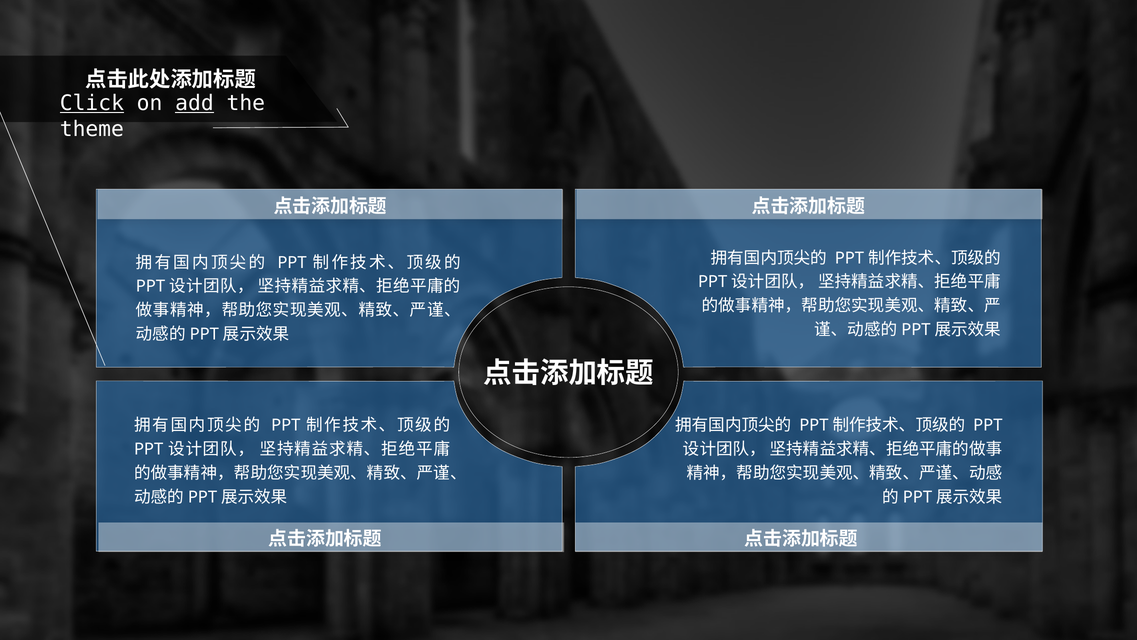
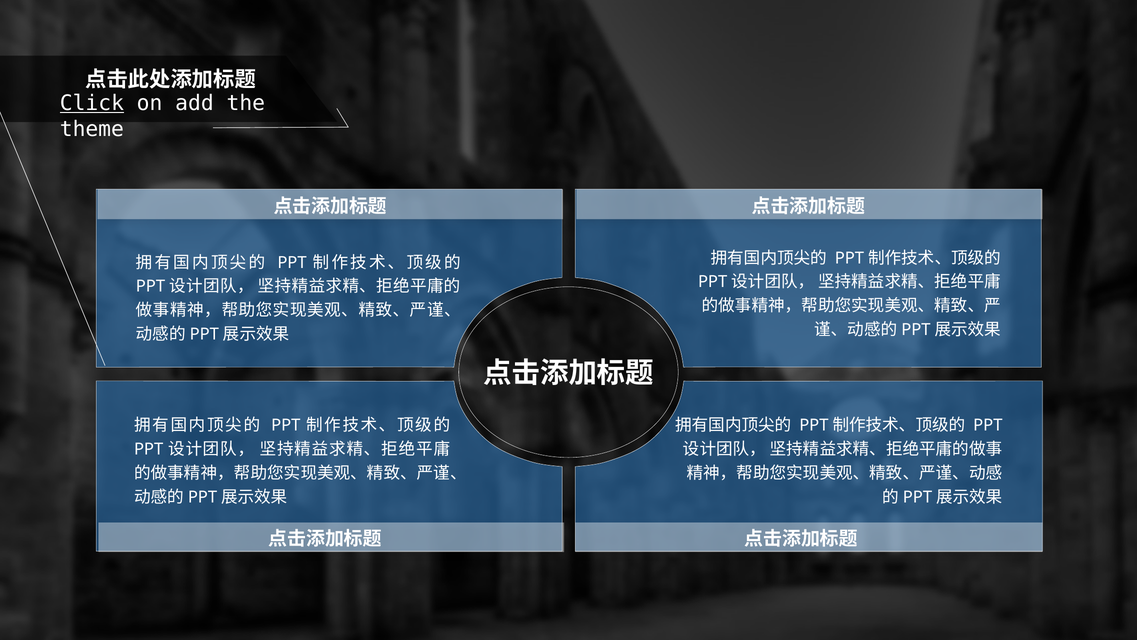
add underline: present -> none (194, 103)
